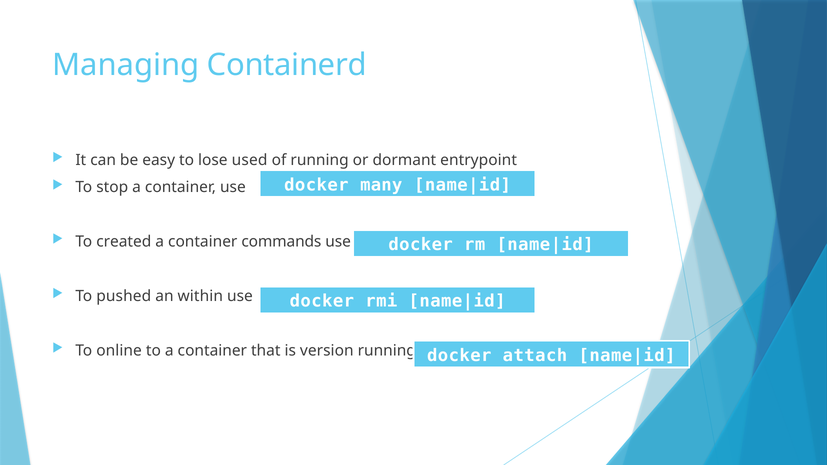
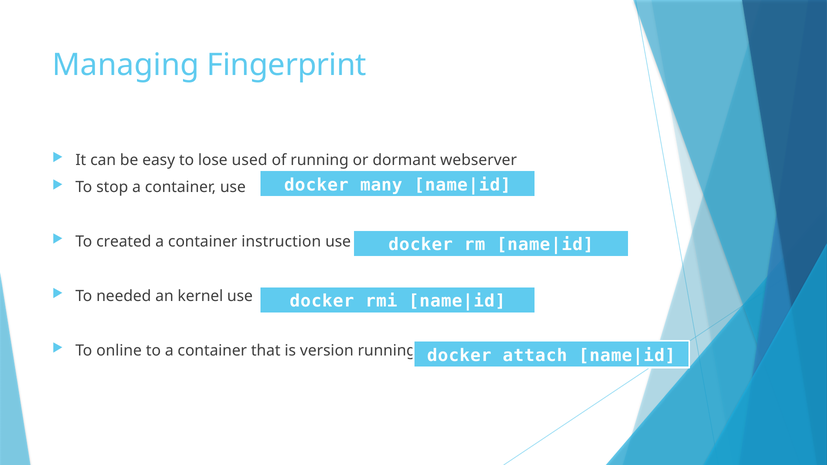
Containerd: Containerd -> Fingerprint (287, 65)
entrypoint: entrypoint -> webserver (479, 160)
commands: commands -> instruction (281, 242)
pushed: pushed -> needed (124, 296)
within: within -> kernel (200, 296)
